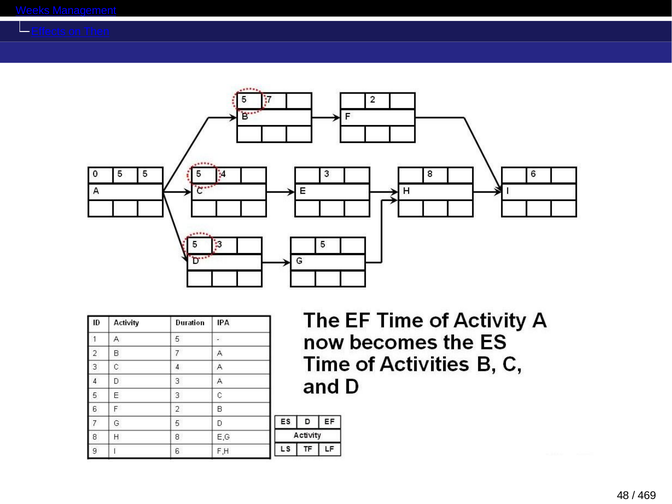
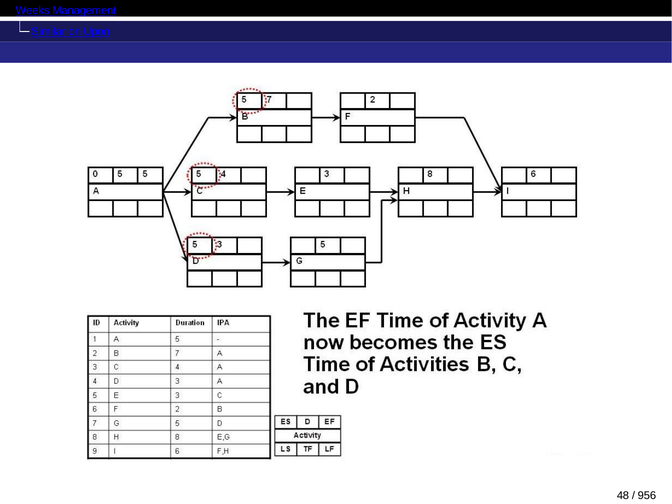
Effects: Effects -> Similar (48, 32)
Then: Then -> Upon (97, 32)
469: 469 -> 956 (647, 496)
